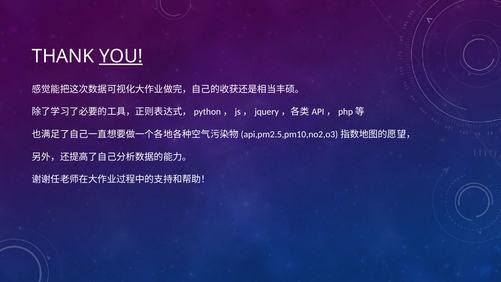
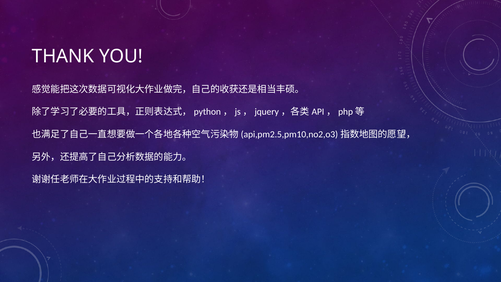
YOU underline: present -> none (121, 56)
